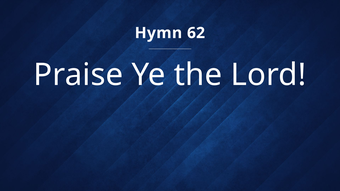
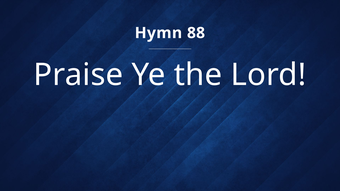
62: 62 -> 88 (196, 33)
